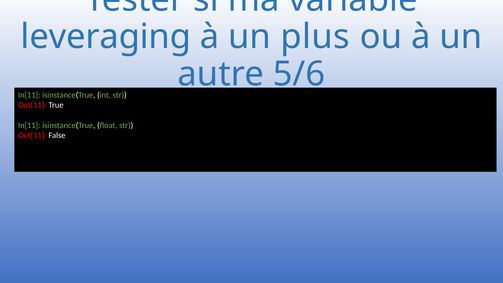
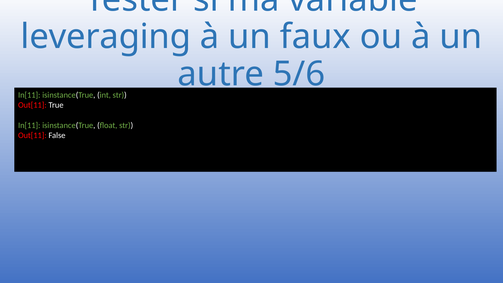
plus: plus -> faux (315, 37)
